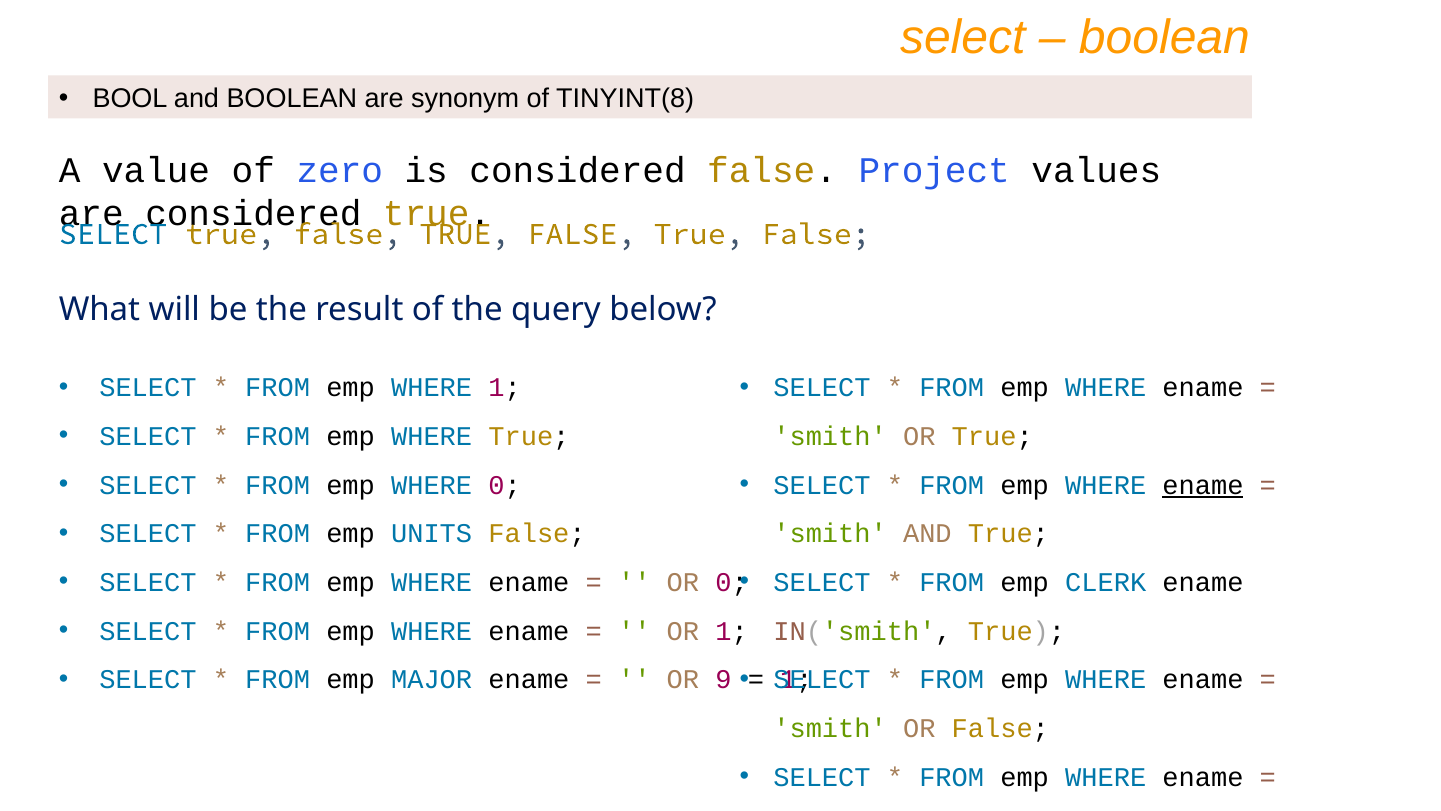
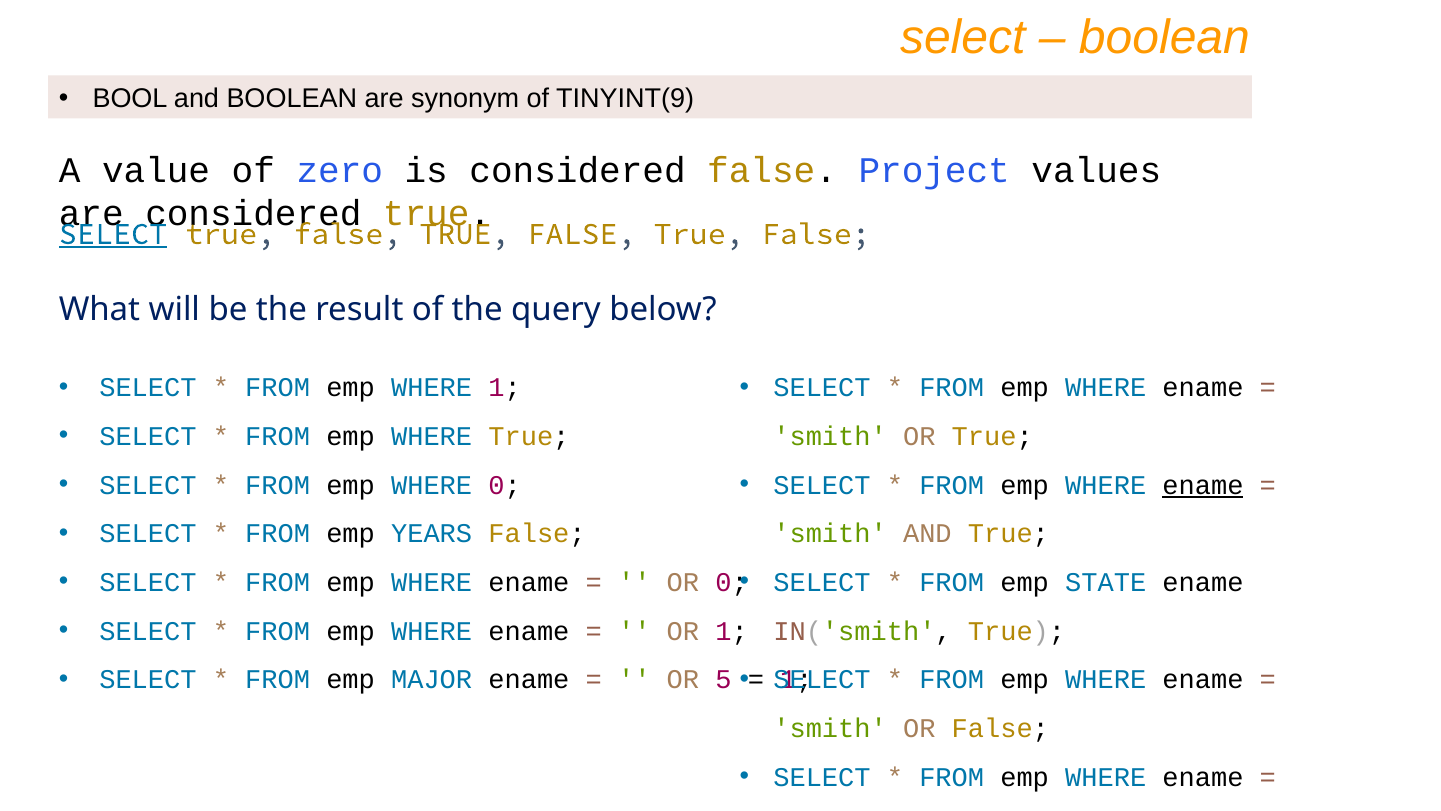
TINYINT(8: TINYINT(8 -> TINYINT(9 (625, 99)
SELECT underline: none -> present (113, 234)
UNITS: UNITS -> YEARS (432, 534)
CLERK: CLERK -> STATE (1106, 582)
9: 9 -> 5 (723, 679)
